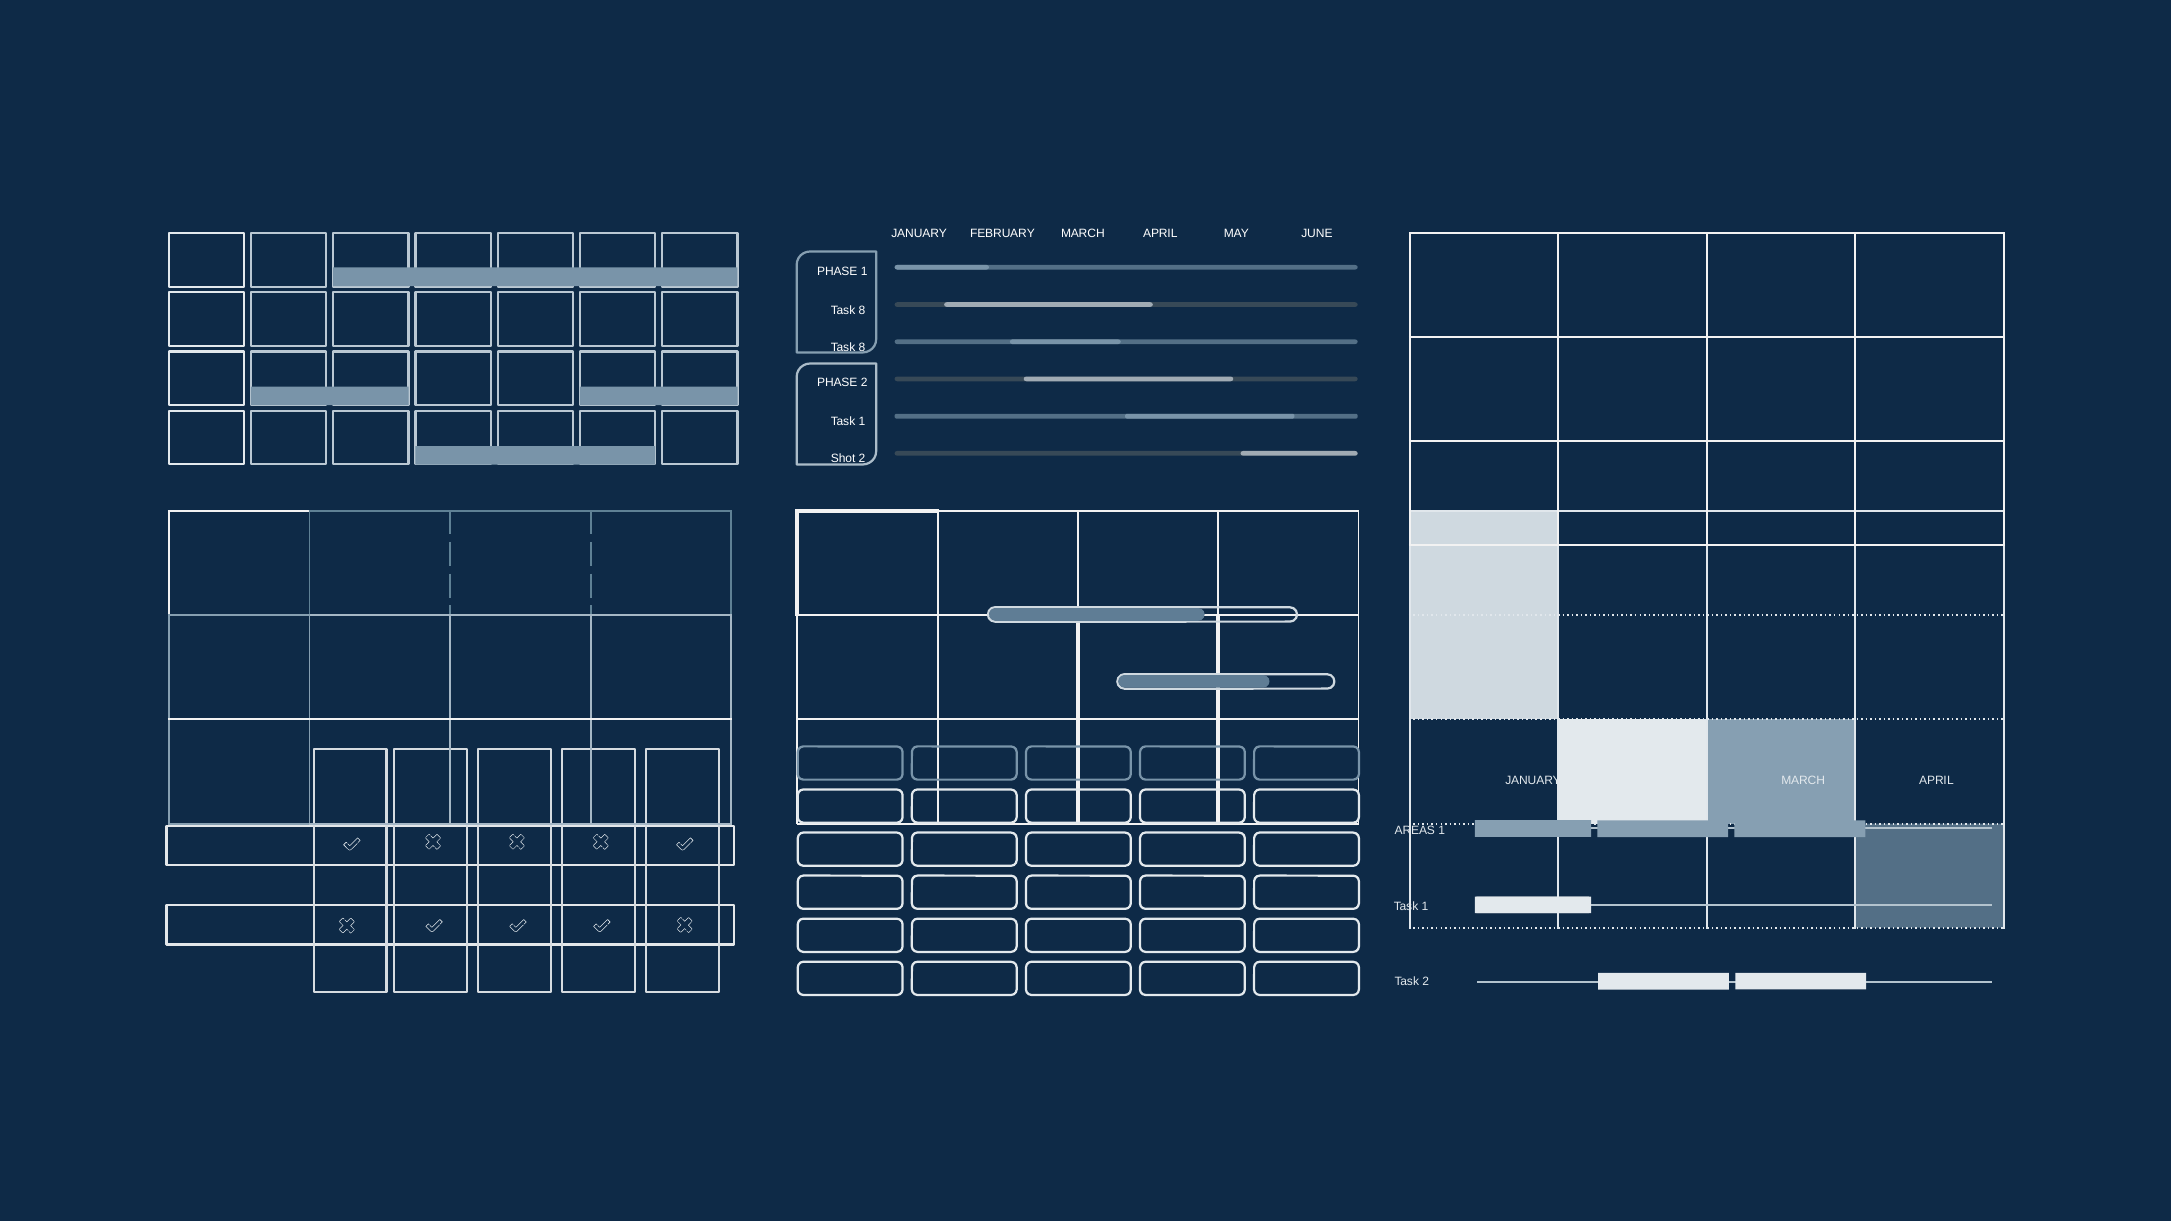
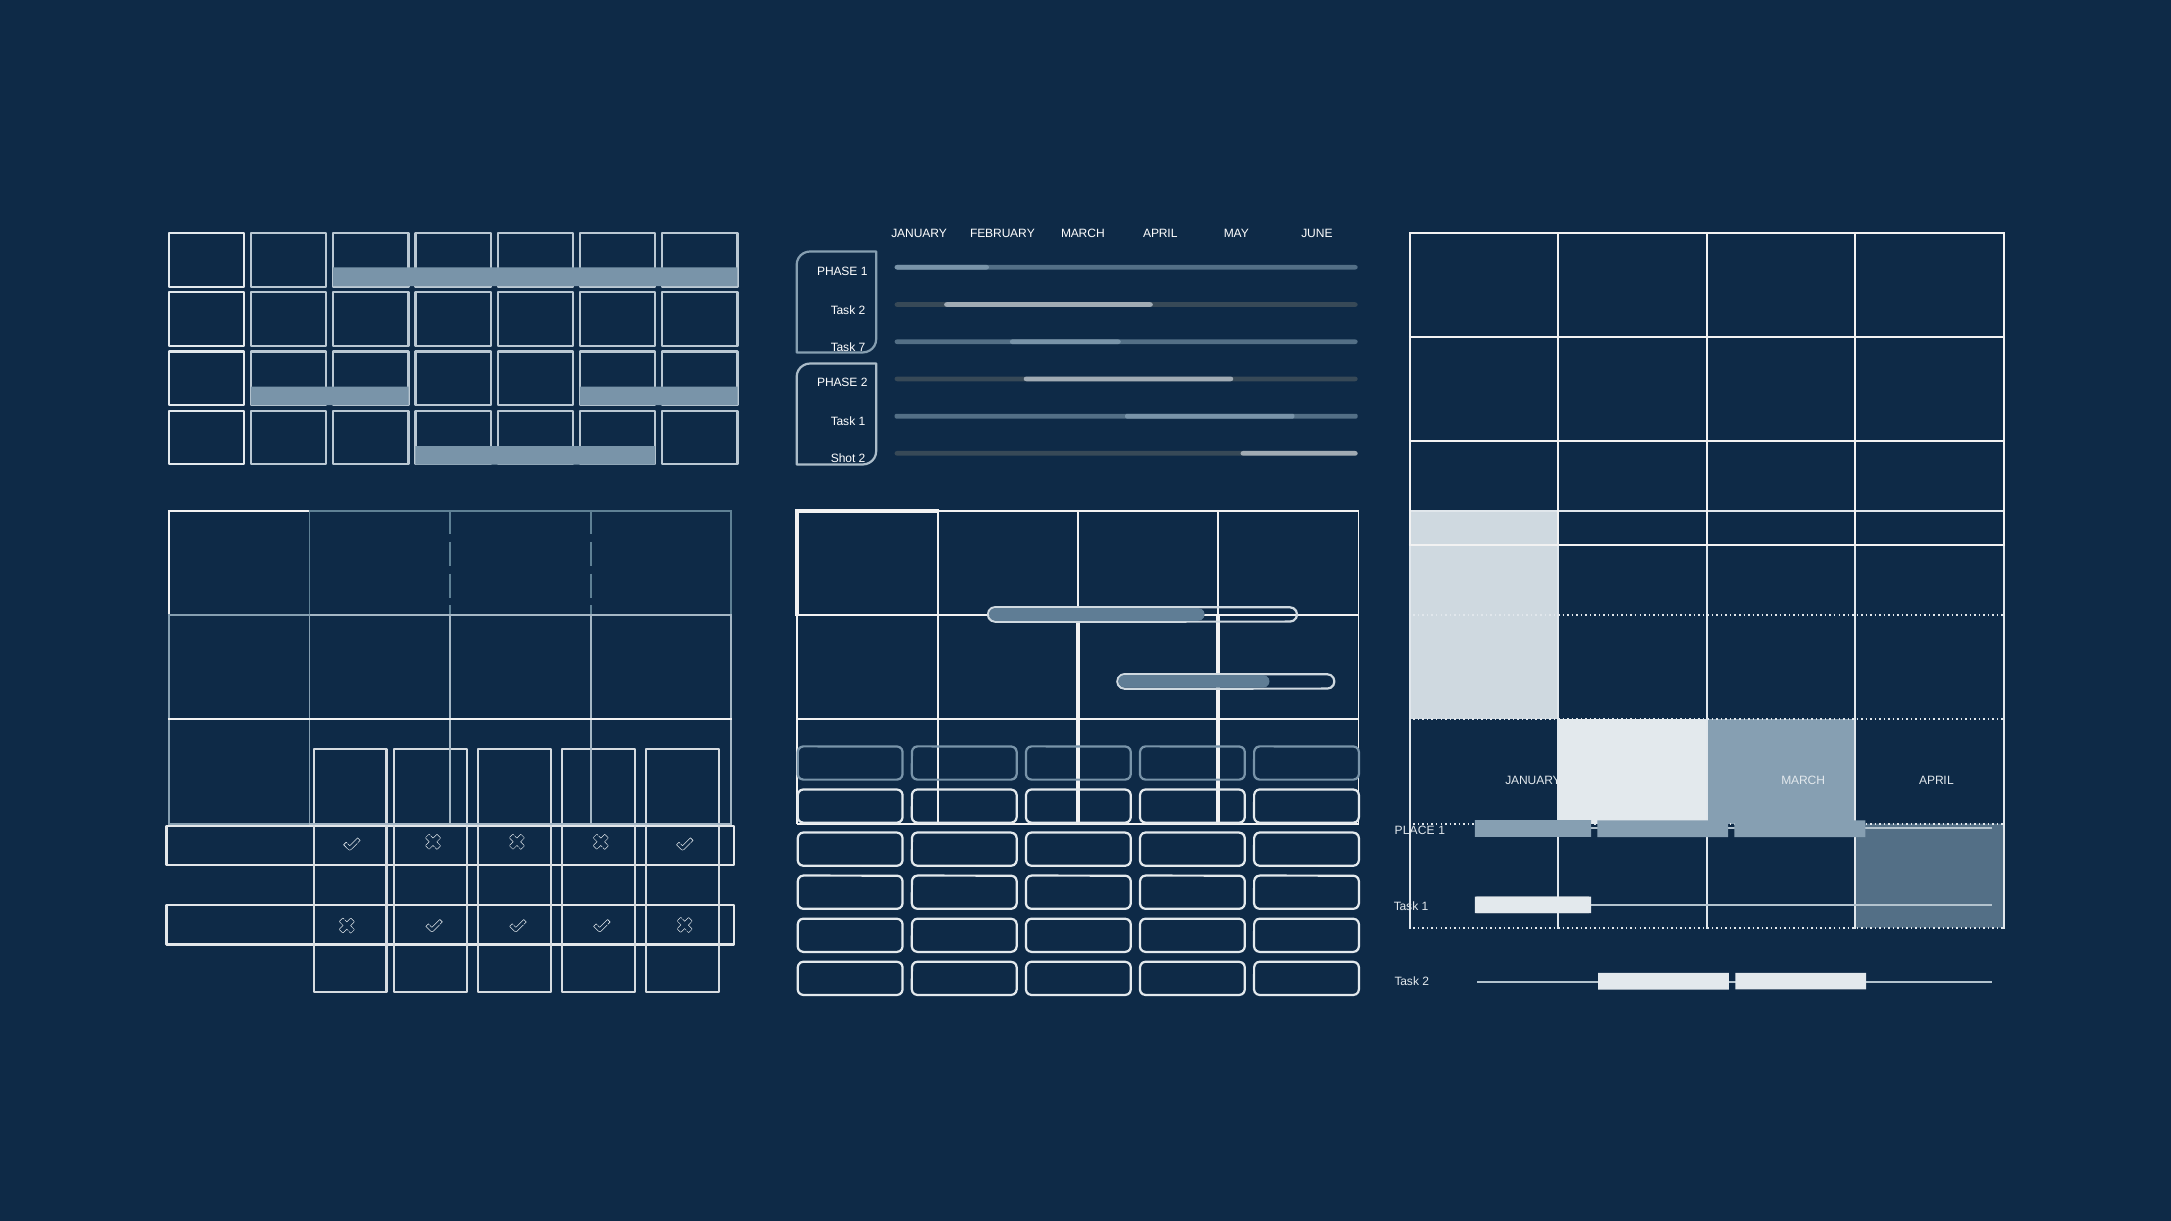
8: 8 -> 2 (862, 310)
8: 8 -> 7 (862, 347)
AREAS: AREAS -> PLACE (1415, 831)
